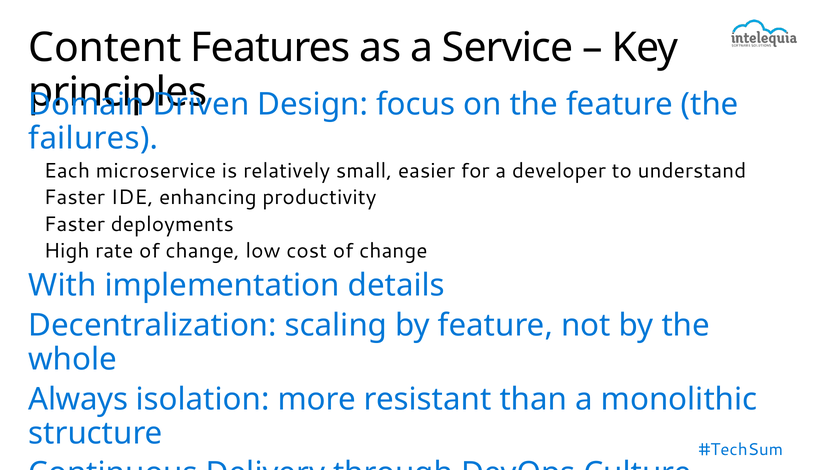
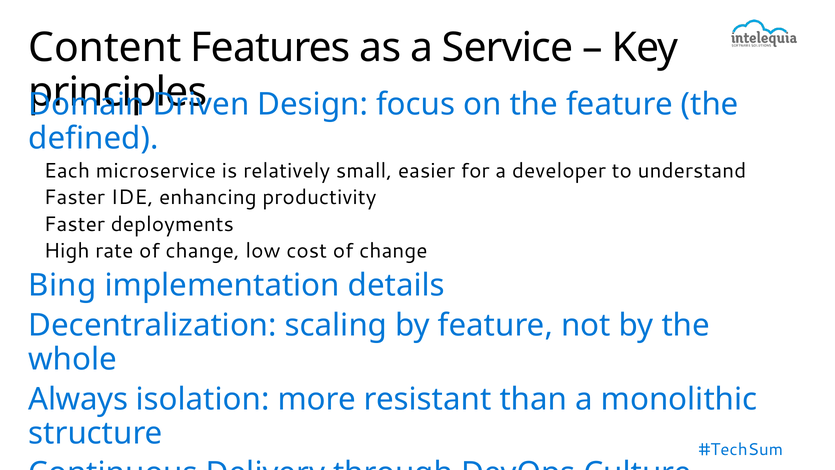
failures: failures -> defined (94, 138)
With: With -> Bing (62, 285)
